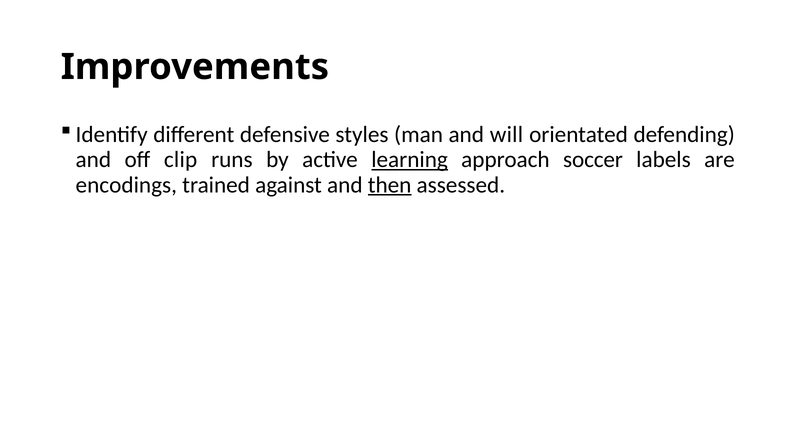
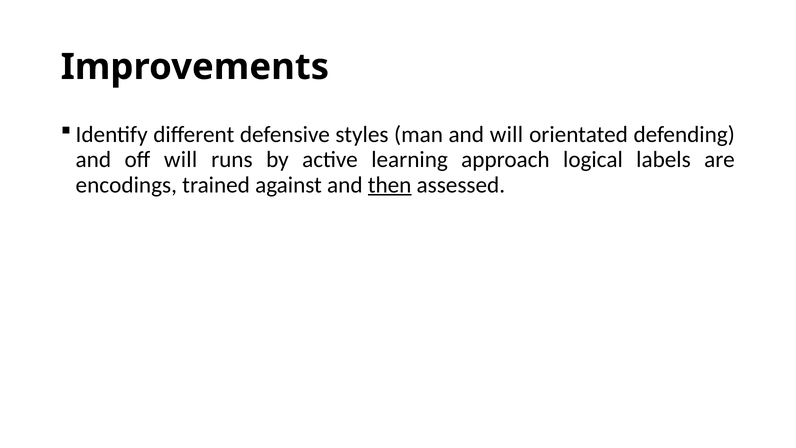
off clip: clip -> will (181, 160)
learning underline: present -> none (410, 160)
soccer: soccer -> logical (593, 160)
